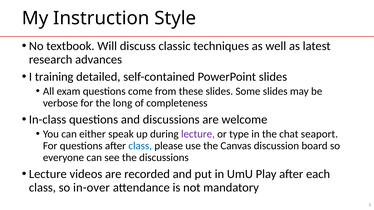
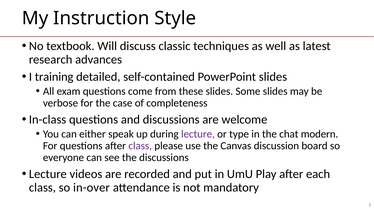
long: long -> case (123, 103)
seaport: seaport -> modern (320, 134)
class colour: blue -> purple (140, 146)
